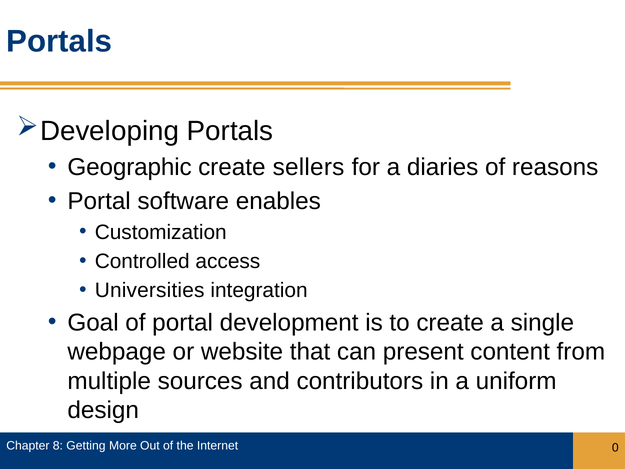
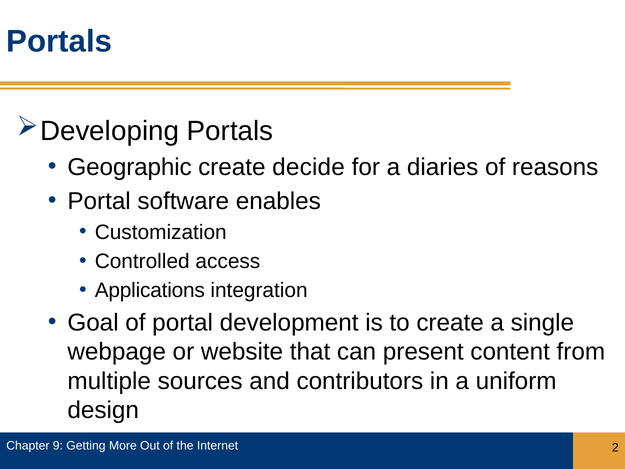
sellers: sellers -> decide (309, 167)
Universities: Universities -> Applications (150, 290)
8: 8 -> 9 (58, 446)
0: 0 -> 2 (615, 447)
